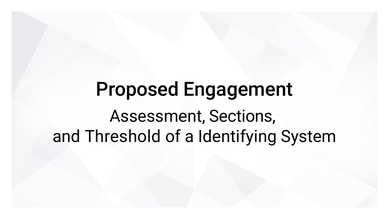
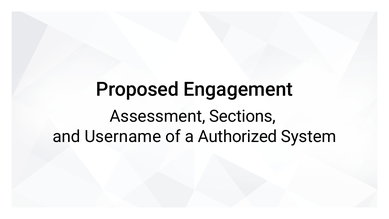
Threshold: Threshold -> Username (123, 136)
Identifying: Identifying -> Authorized (238, 136)
